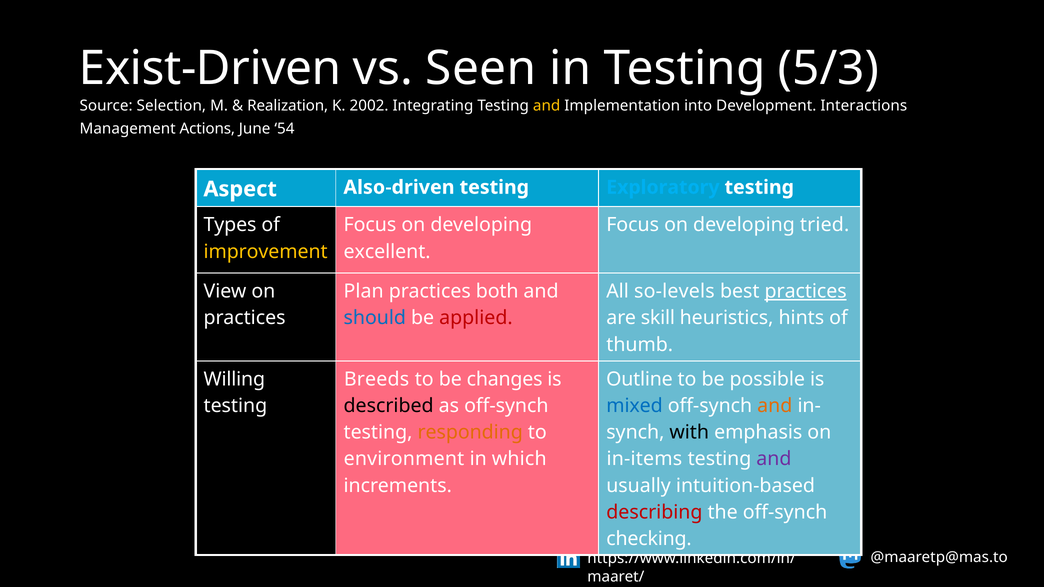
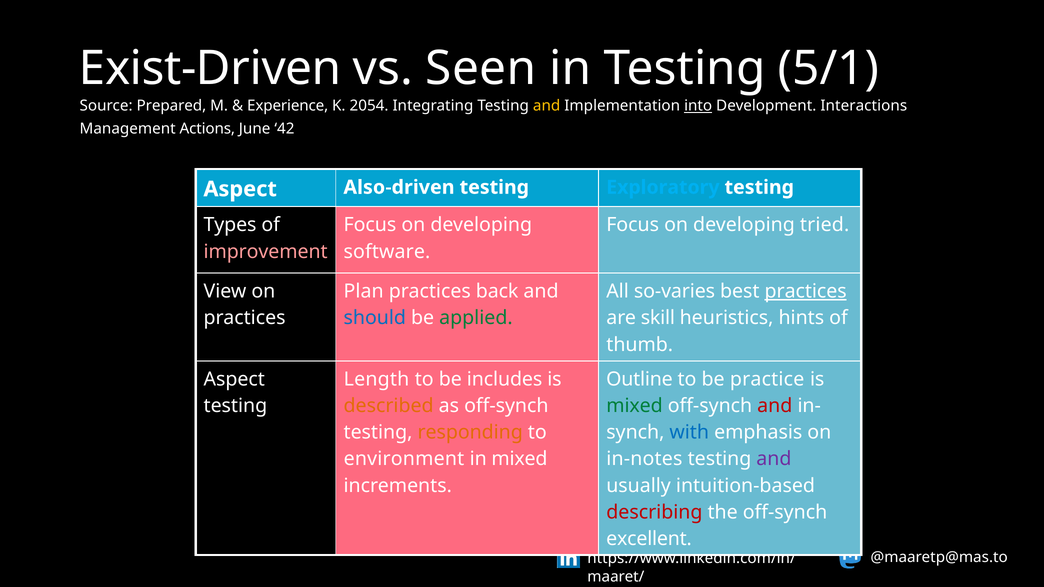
5/3: 5/3 -> 5/1 (829, 68)
Selection: Selection -> Prepared (171, 106)
Realization: Realization -> Experience (288, 106)
2002: 2002 -> 2054 (369, 106)
into underline: none -> present (698, 106)
54: 54 -> 42 (284, 129)
improvement colour: yellow -> pink (266, 252)
excellent: excellent -> software (387, 252)
both: both -> back (497, 292)
so-levels: so-levels -> so-varies (675, 292)
applied colour: red -> green (476, 318)
Willing: Willing -> Aspect (234, 379)
Breeds: Breeds -> Length (377, 379)
changes: changes -> includes (505, 379)
possible: possible -> practice (767, 379)
described colour: black -> orange (389, 406)
mixed colour: blue -> green (635, 406)
and colour: orange -> red (775, 406)
with colour: black -> blue (689, 433)
in which: which -> mixed (519, 459)
in-items: in-items -> in-notes (644, 459)
checking: checking -> excellent (649, 539)
